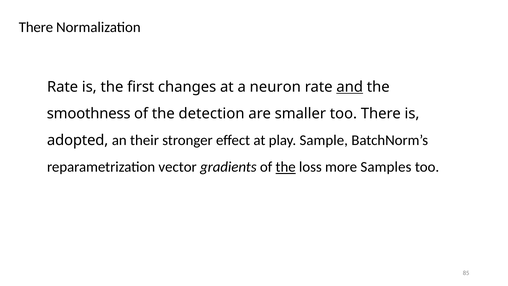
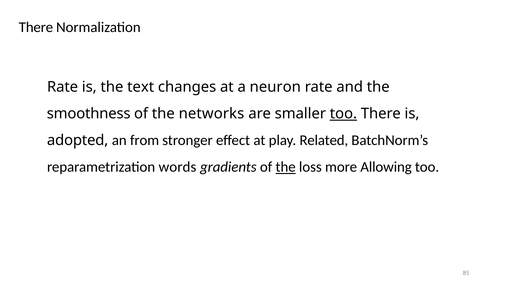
first: first -> text (141, 87)
and underline: present -> none (350, 87)
detection: detection -> networks (211, 114)
too underline: none -> present (343, 114)
their: their -> from (145, 140)
Sample: Sample -> Related (324, 140)
vector: vector -> words (178, 167)
Samples: Samples -> Allowing (386, 167)
